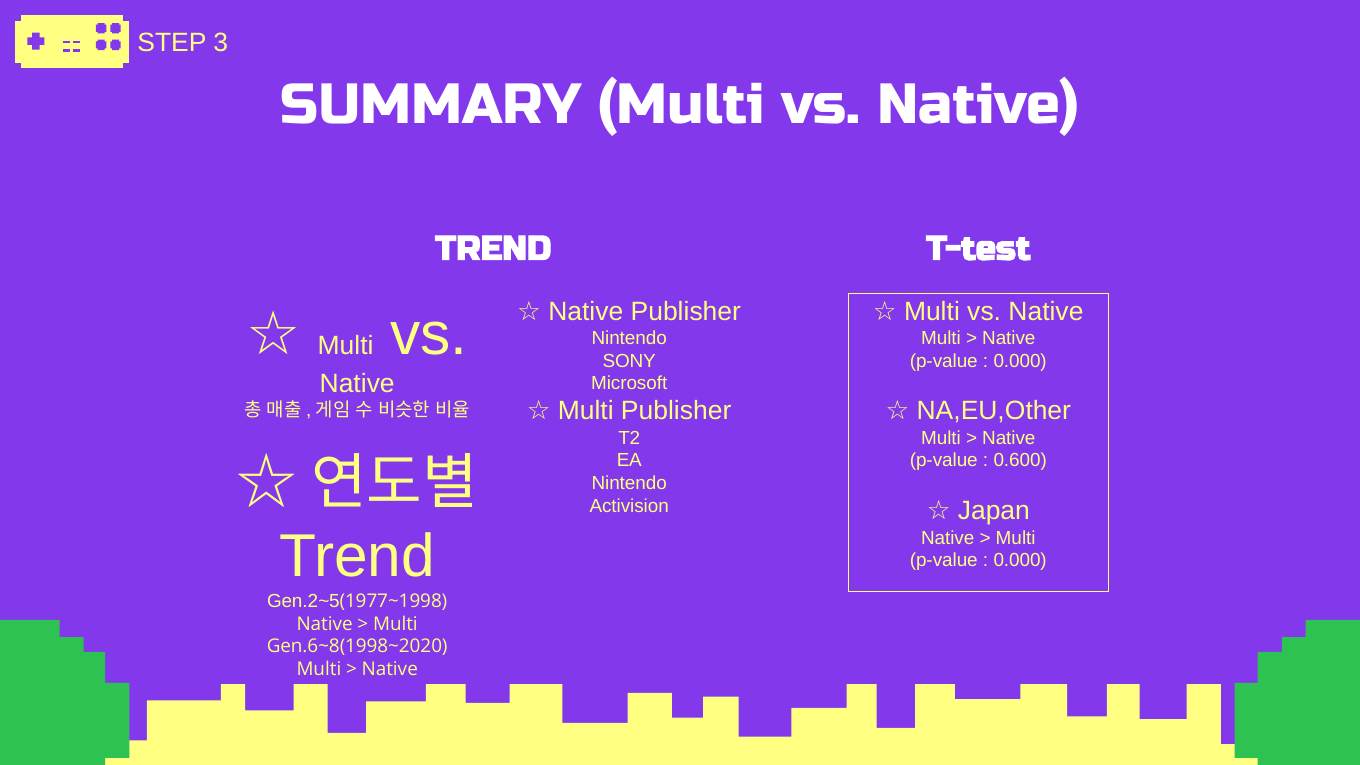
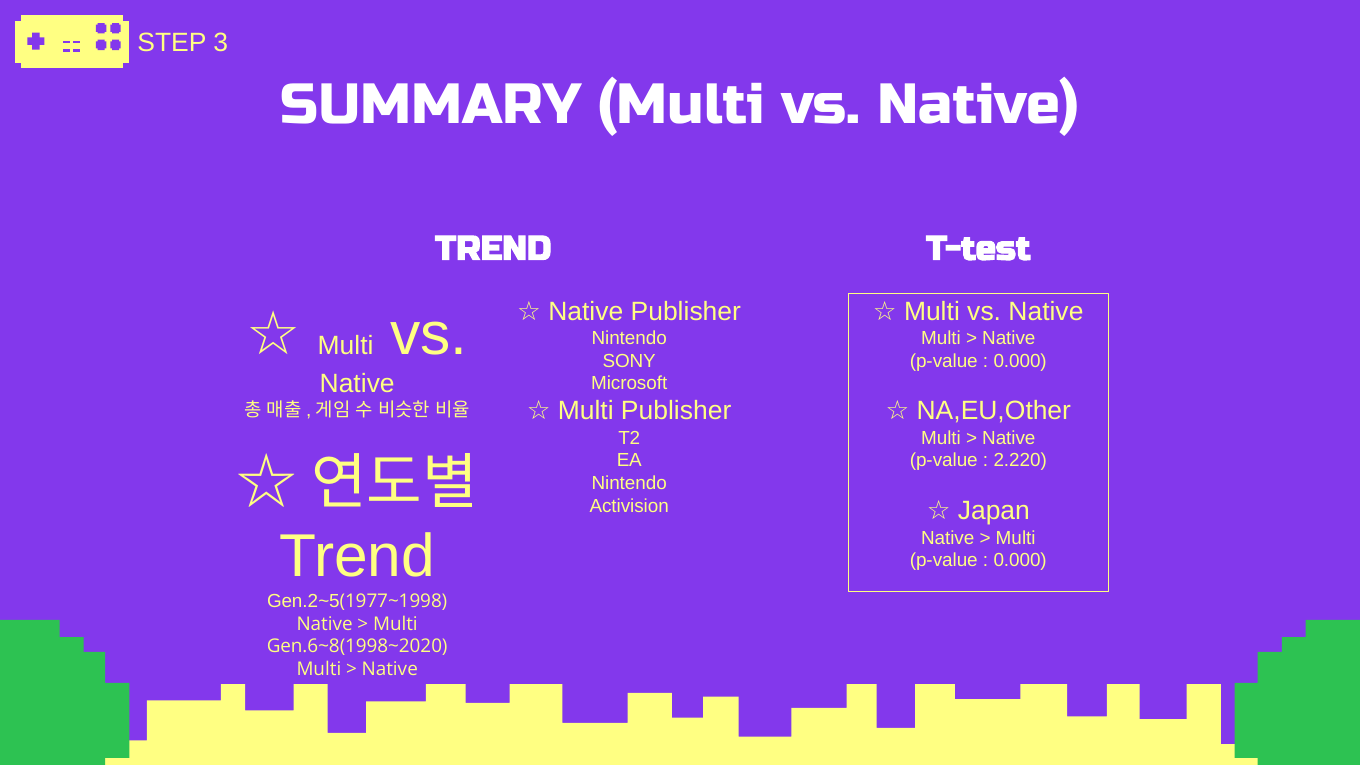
0.600: 0.600 -> 2.220 (1020, 461)
